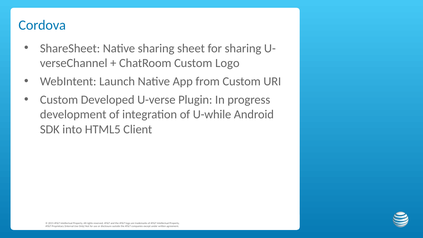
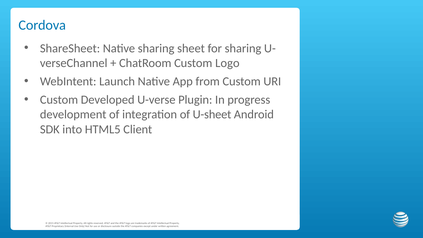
U-while: U-while -> U-sheet (212, 115)
